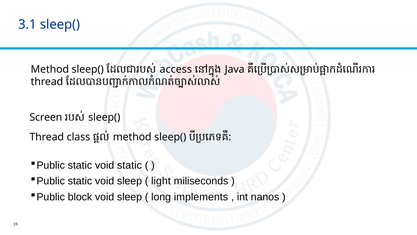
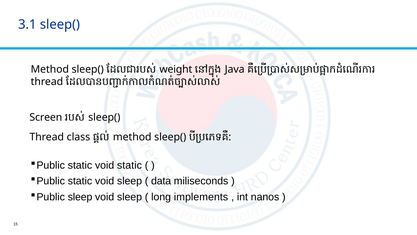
access: access -> weight (176, 69)
light: light -> data (161, 181)
block: block -> sleep (80, 197)
